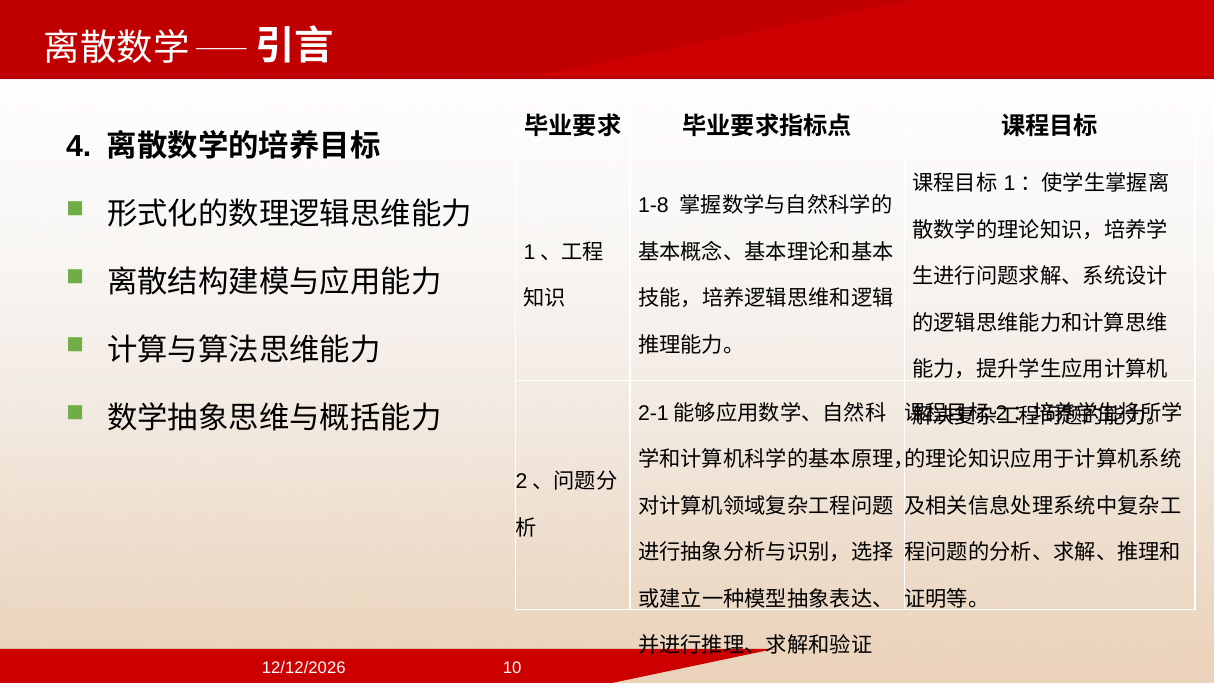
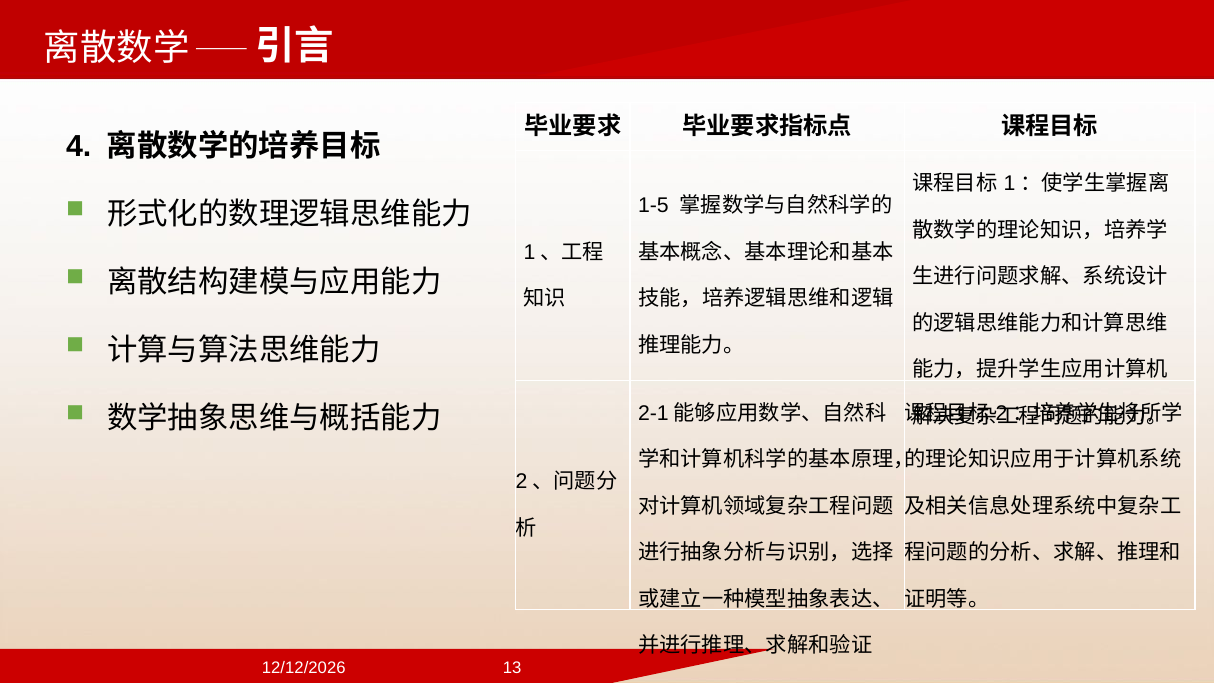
1-8: 1-8 -> 1-5 (653, 206)
10: 10 -> 13 (512, 668)
